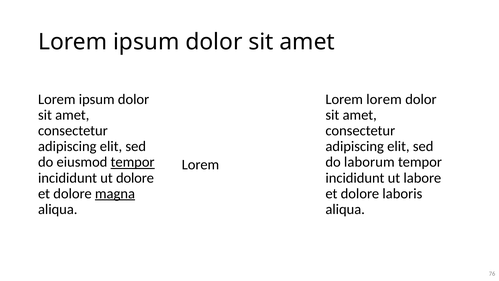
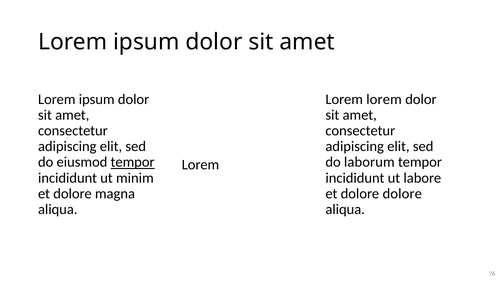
ut dolore: dolore -> minim (135, 178)
magna underline: present -> none (115, 193)
dolore laboris: laboris -> dolore (402, 193)
